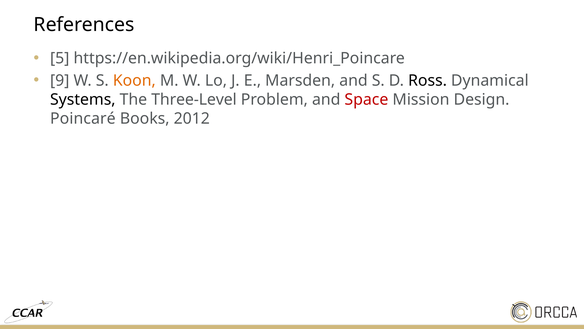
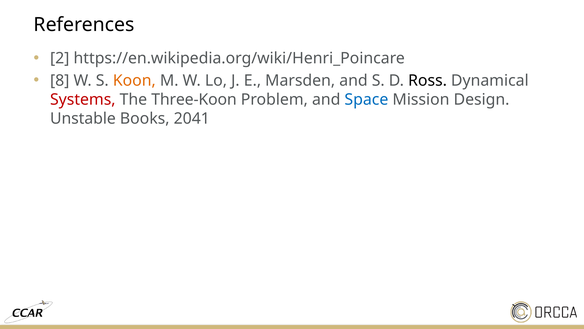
5: 5 -> 2 (60, 58)
9: 9 -> 8 (60, 80)
Systems colour: black -> red (83, 99)
Three-Level: Three-Level -> Three-Koon (194, 99)
Space colour: red -> blue (366, 99)
Poincaré: Poincaré -> Unstable (83, 118)
2012: 2012 -> 2041 (192, 118)
